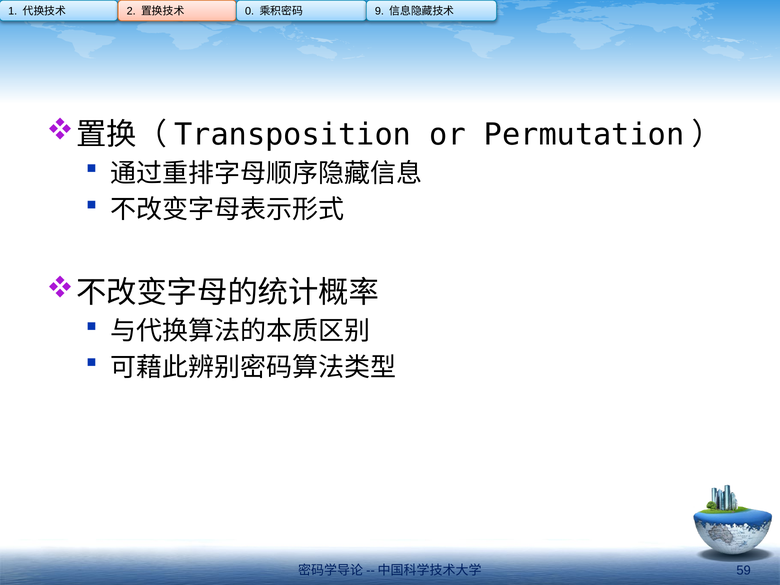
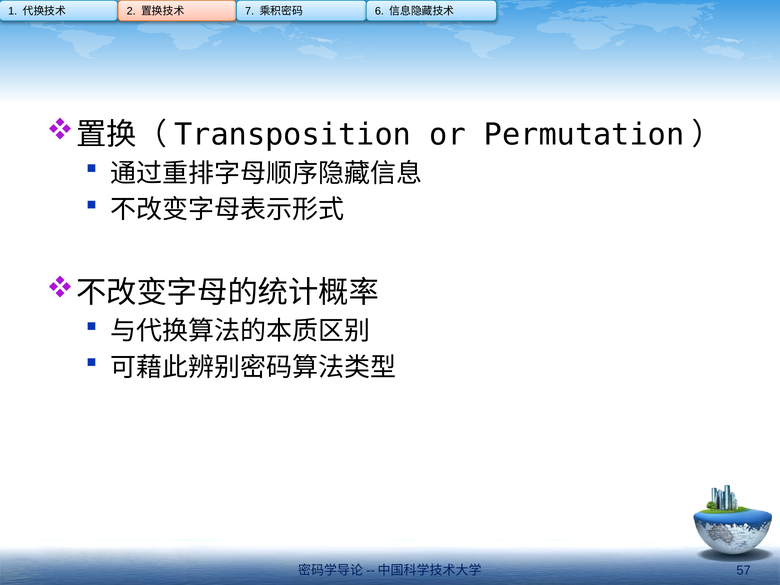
0: 0 -> 7 (250, 11)
9: 9 -> 6 (379, 11)
59: 59 -> 57 (744, 570)
